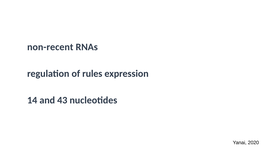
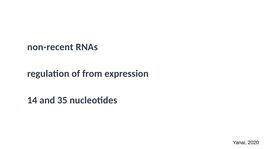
rules: rules -> from (92, 74)
43: 43 -> 35 (62, 100)
